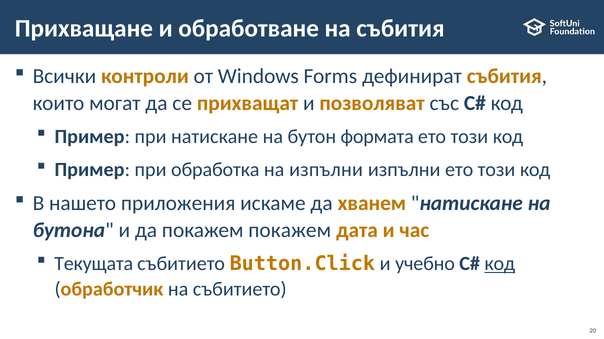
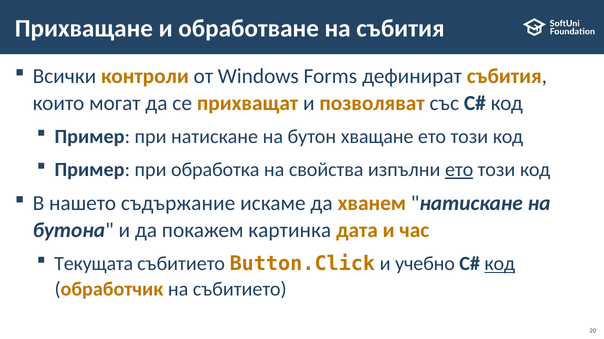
формата: формата -> хващане (377, 137)
на изпълни: изпълни -> свойства (326, 170)
ето underline: none -> present (459, 170)
приложения: приложения -> съдържание (178, 204)
покажем покажем: покажем -> картинка (290, 231)
